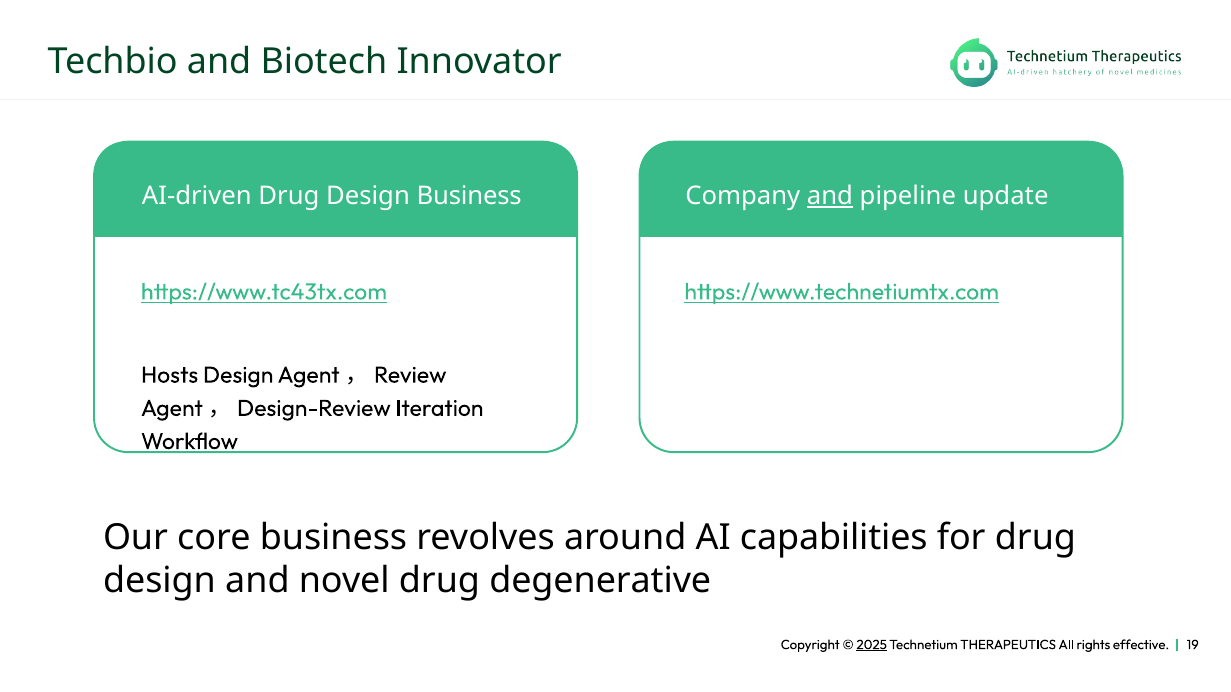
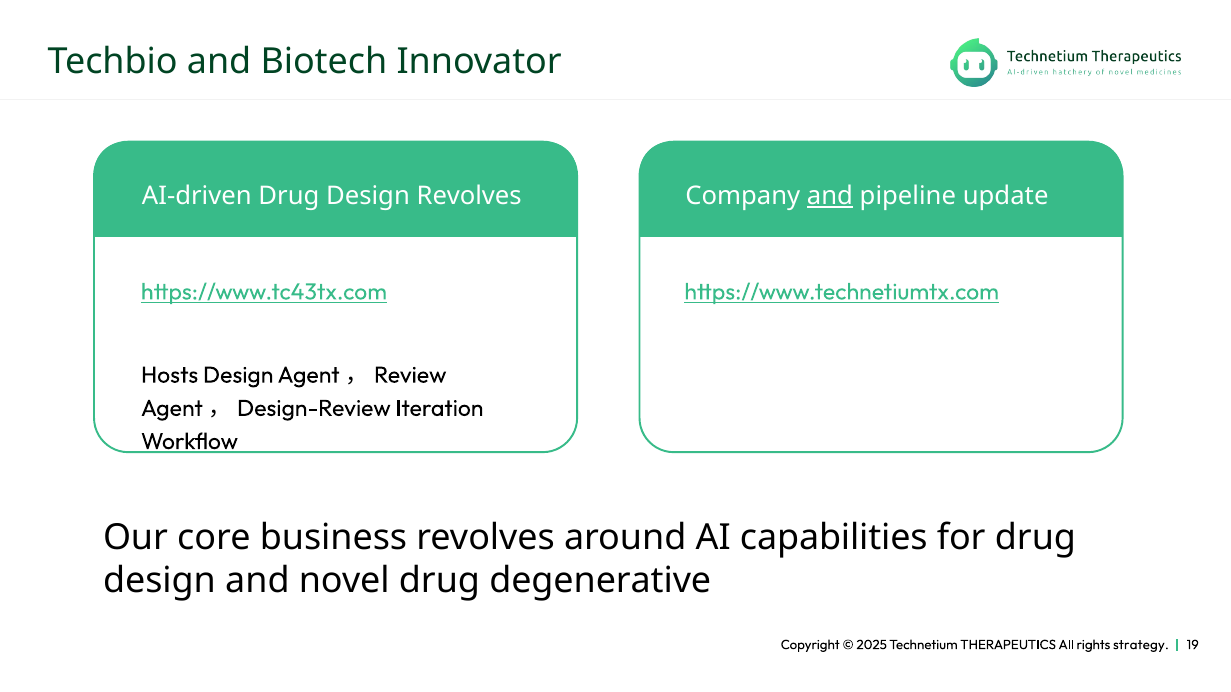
Design Business: Business -> Revolves (469, 196)
2025 underline: present -> none (872, 645)
effective: effective -> strategy (1141, 645)
